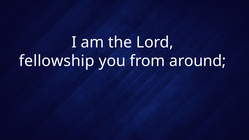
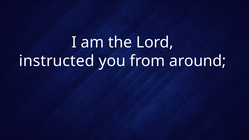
fellowship: fellowship -> instructed (57, 61)
